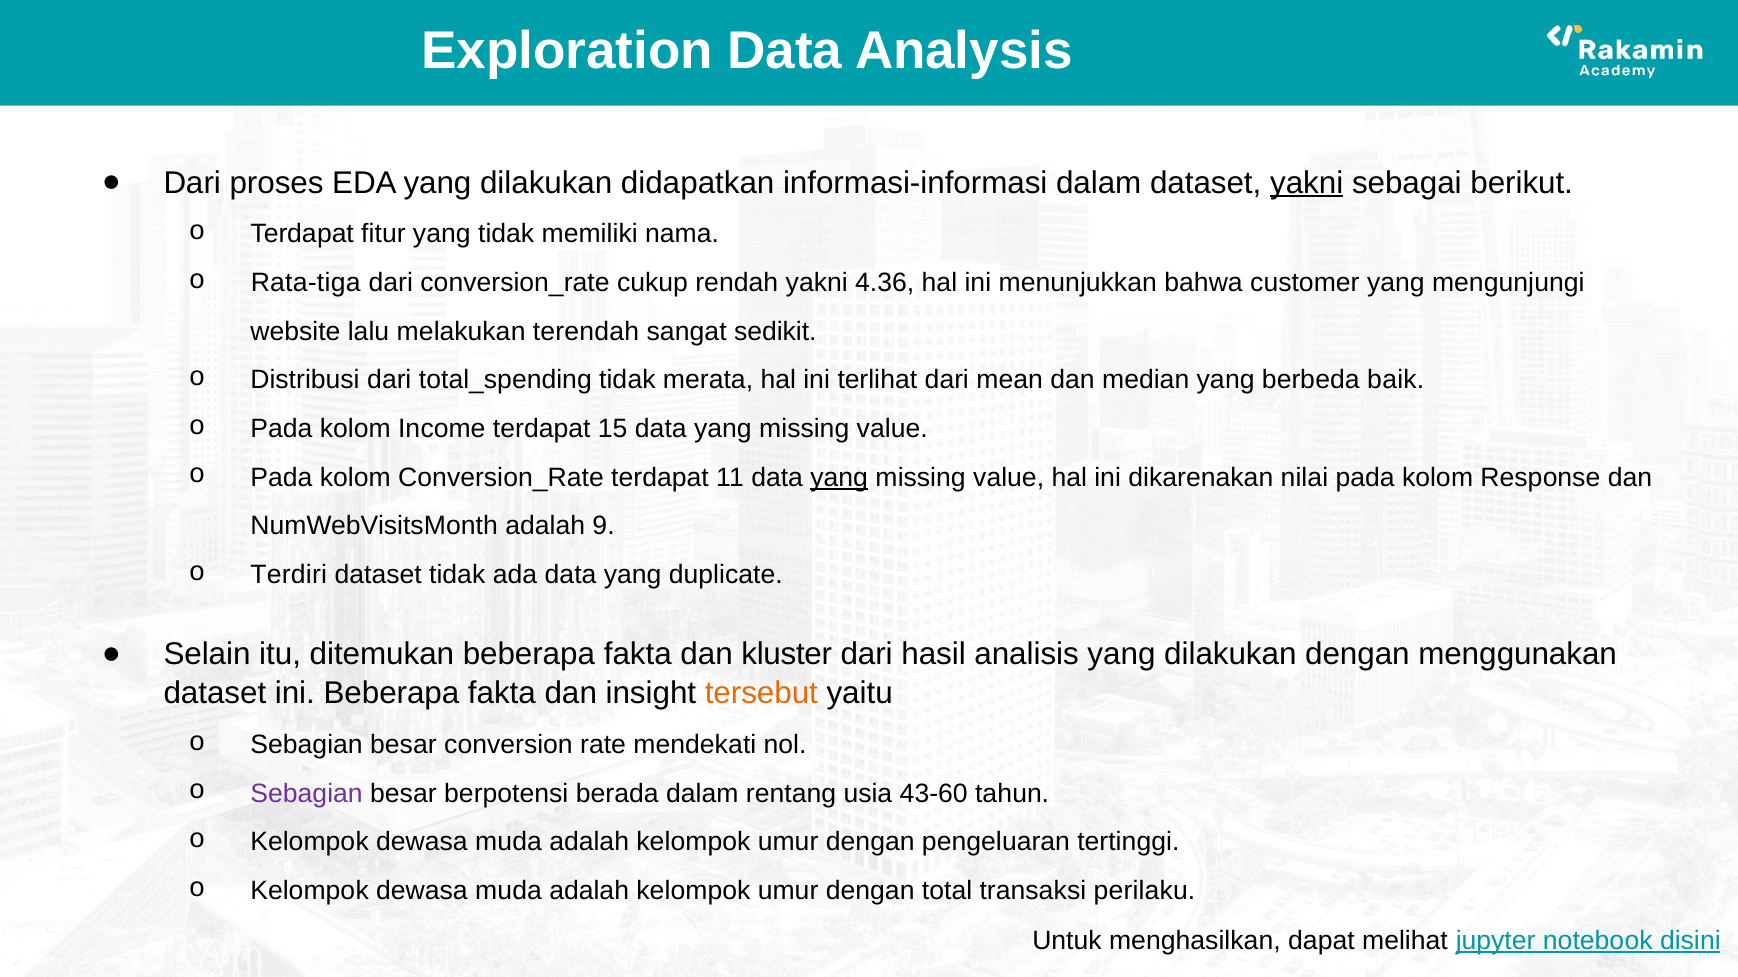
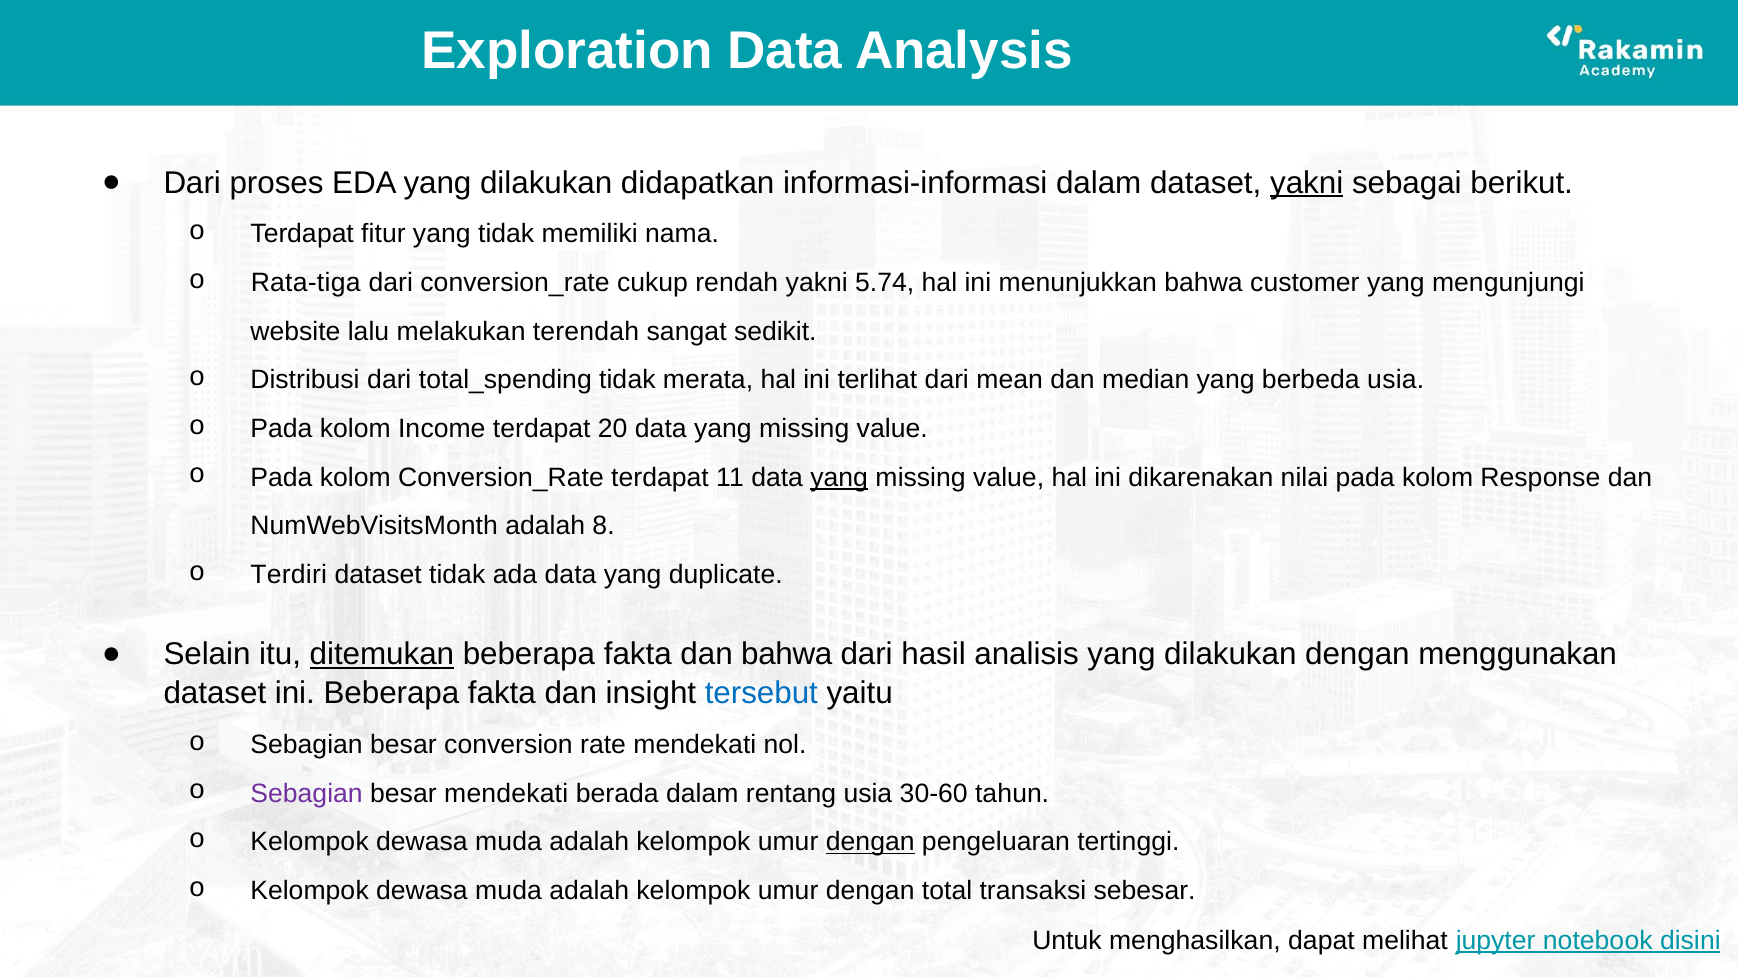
4.36: 4.36 -> 5.74 (885, 283)
berbeda baik: baik -> usia (1396, 380)
15: 15 -> 20 (613, 429)
9: 9 -> 8 (604, 527)
ditemukan underline: none -> present (382, 655)
dan kluster: kluster -> bahwa (787, 655)
tersebut colour: orange -> blue (761, 694)
besar berpotensi: berpotensi -> mendekati (506, 794)
43-60: 43-60 -> 30-60 (934, 794)
dengan underline: none -> present (870, 843)
perilaku: perilaku -> sebesar (1145, 892)
